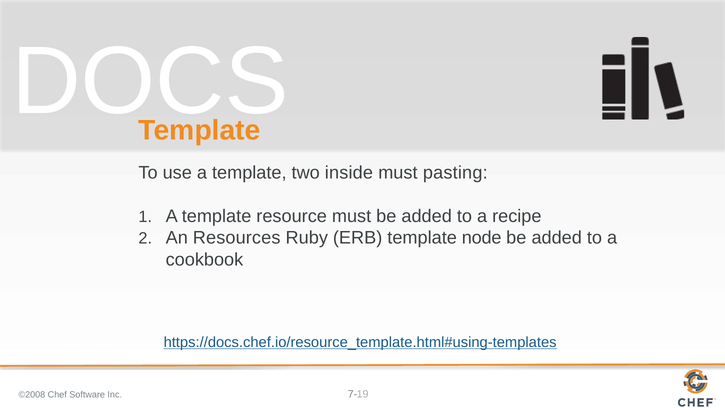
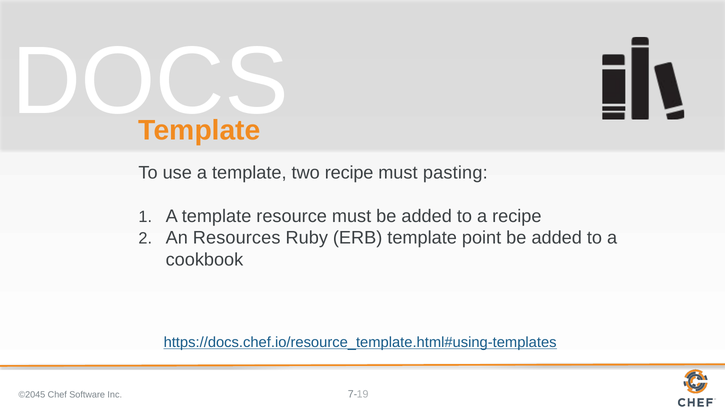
two inside: inside -> recipe (349, 173)
node: node -> point (482, 238)
©2008: ©2008 -> ©2045 (32, 395)
